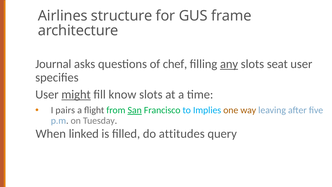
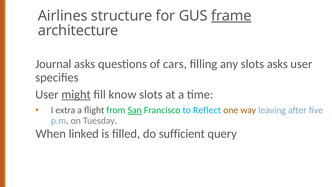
frame underline: none -> present (231, 16)
chef: chef -> cars (175, 64)
any underline: present -> none (229, 64)
slots seat: seat -> asks (277, 64)
pairs: pairs -> extra (65, 110)
Implies: Implies -> Reflect (207, 110)
attitudes: attitudes -> sufficient (182, 133)
